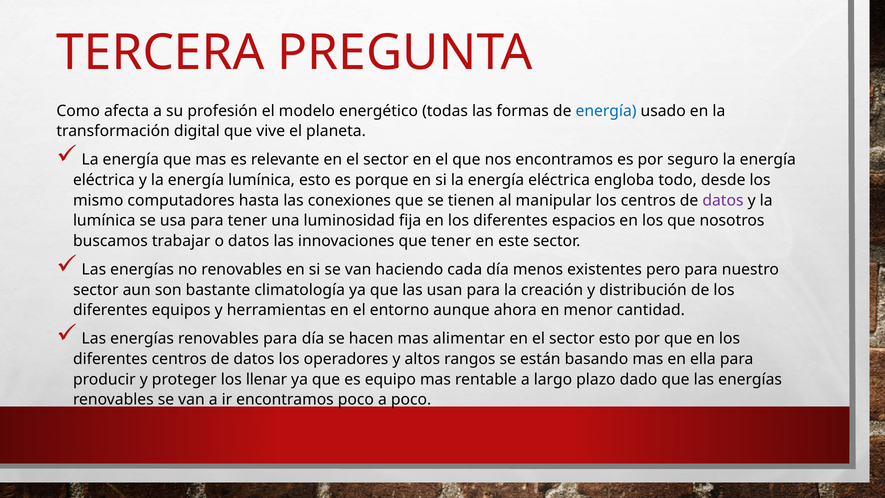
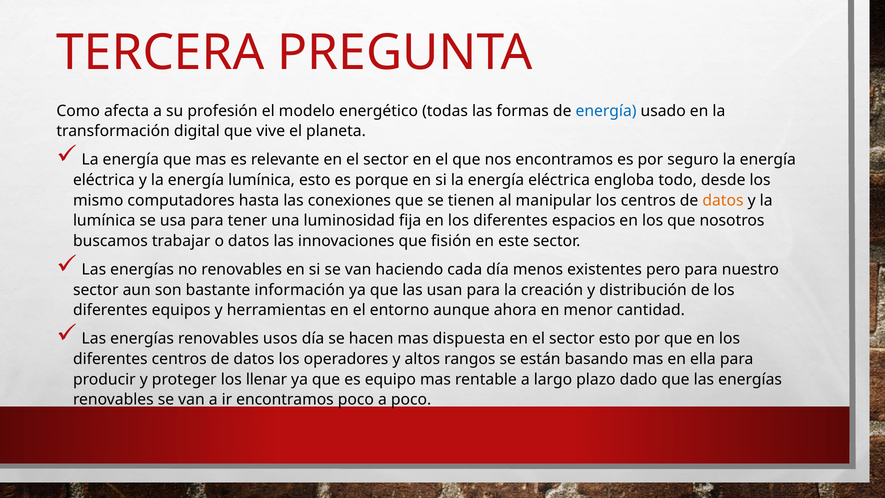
datos colour: purple -> orange (723, 200)
que tener: tener -> fisión (451, 241)
climatología: climatología -> información (300, 290)
renovables para: para -> usos (280, 339)
alimentar: alimentar -> dispuesta (469, 339)
